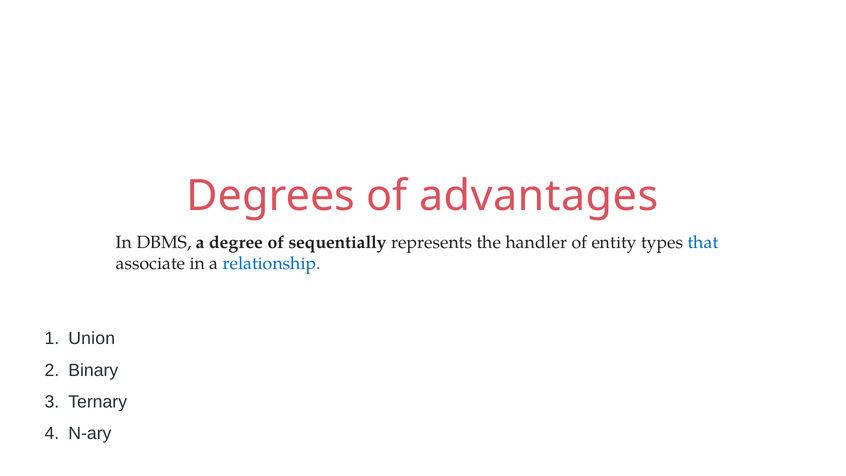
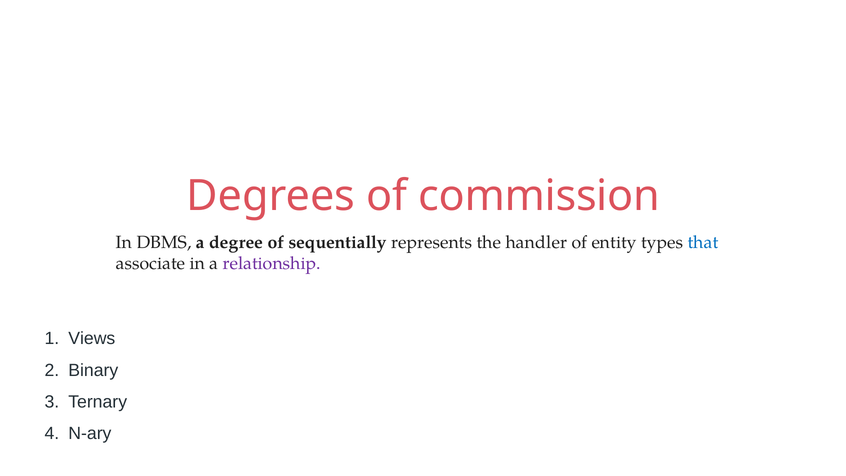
advantages: advantages -> commission (539, 196)
relationship colour: blue -> purple (272, 263)
Union: Union -> Views (92, 338)
